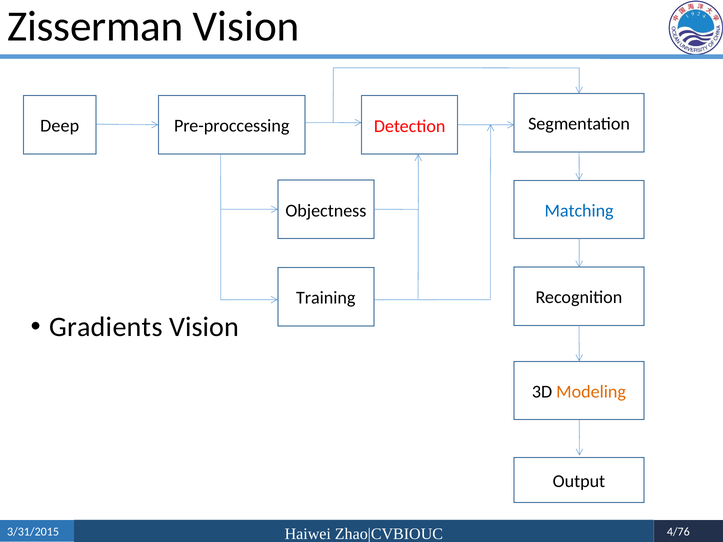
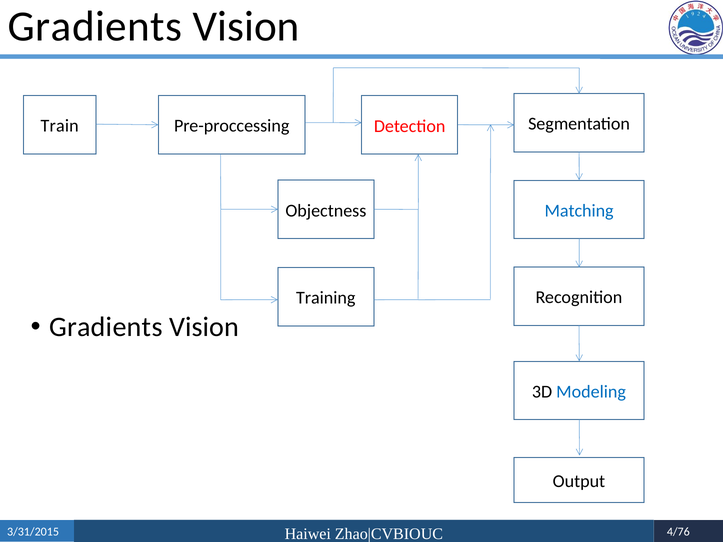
Zisserman: Zisserman -> Gradients (95, 27)
Deep: Deep -> Train (60, 126)
Modeling colour: orange -> blue (591, 392)
